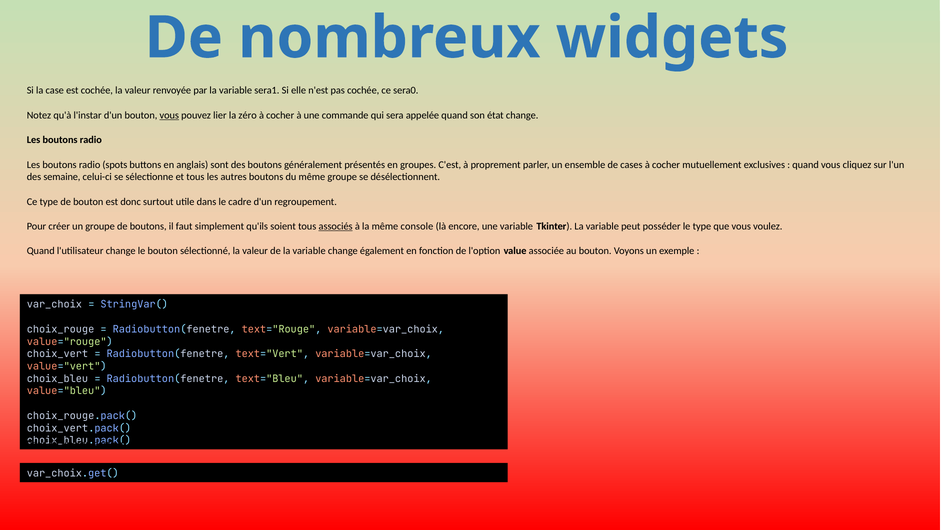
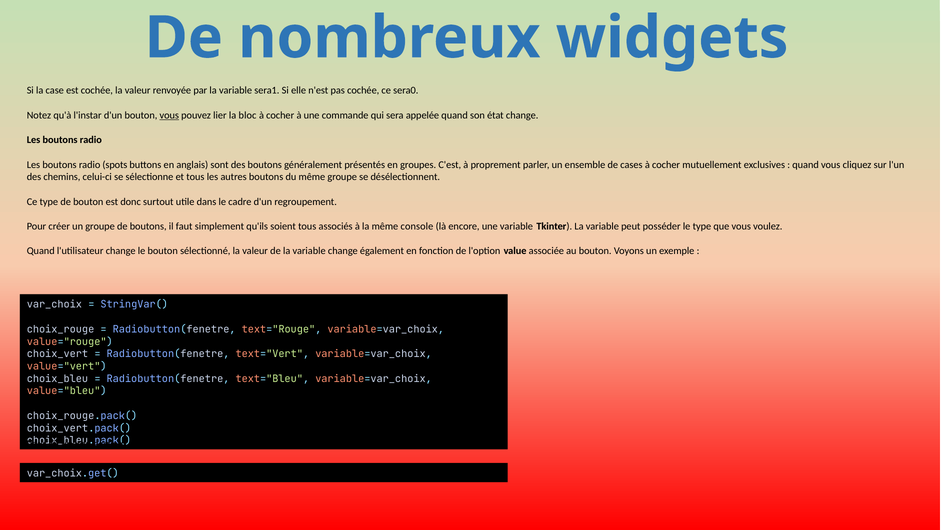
zéro: zéro -> bloc (248, 115)
semaine: semaine -> chemins (62, 177)
associés underline: present -> none (336, 226)
